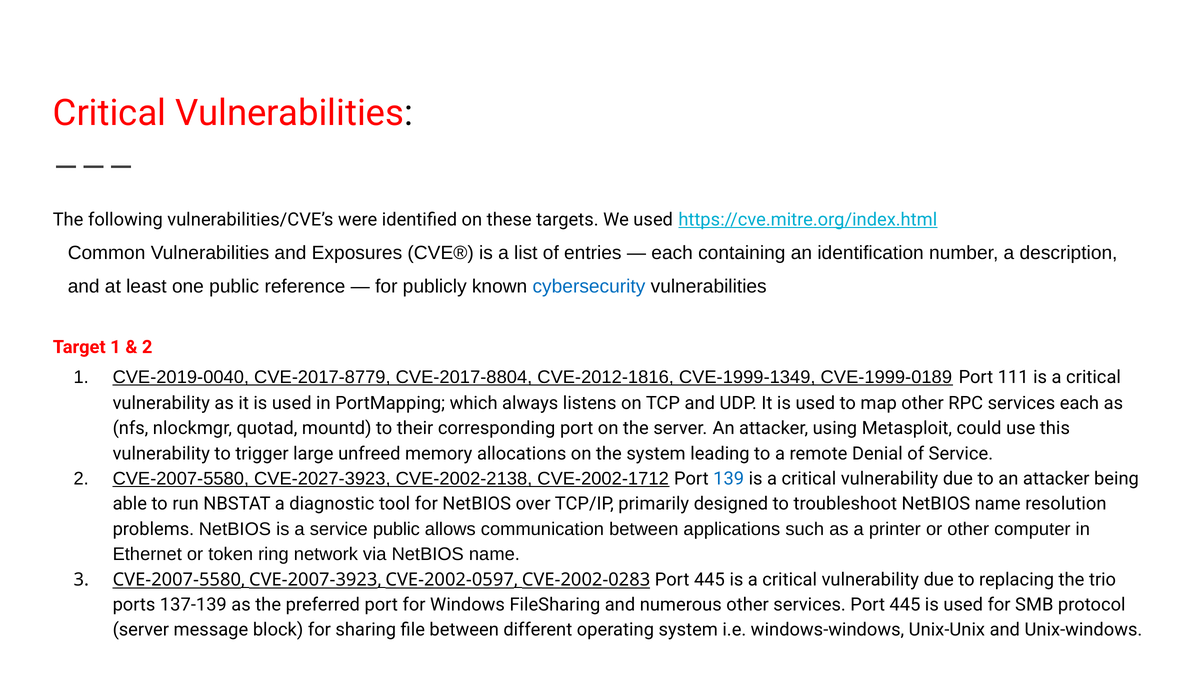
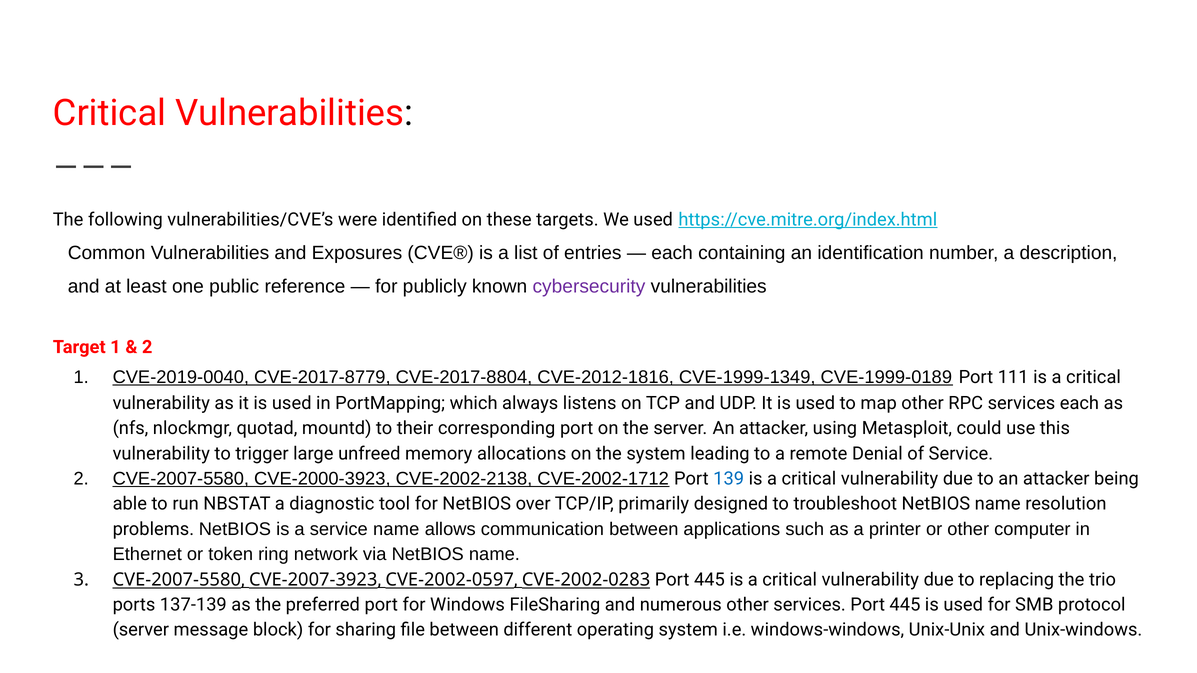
cybersecurity colour: blue -> purple (589, 286)
CVE-2027-3923: CVE-2027-3923 -> CVE-2000-3923 (322, 479)
service public: public -> name (396, 529)
